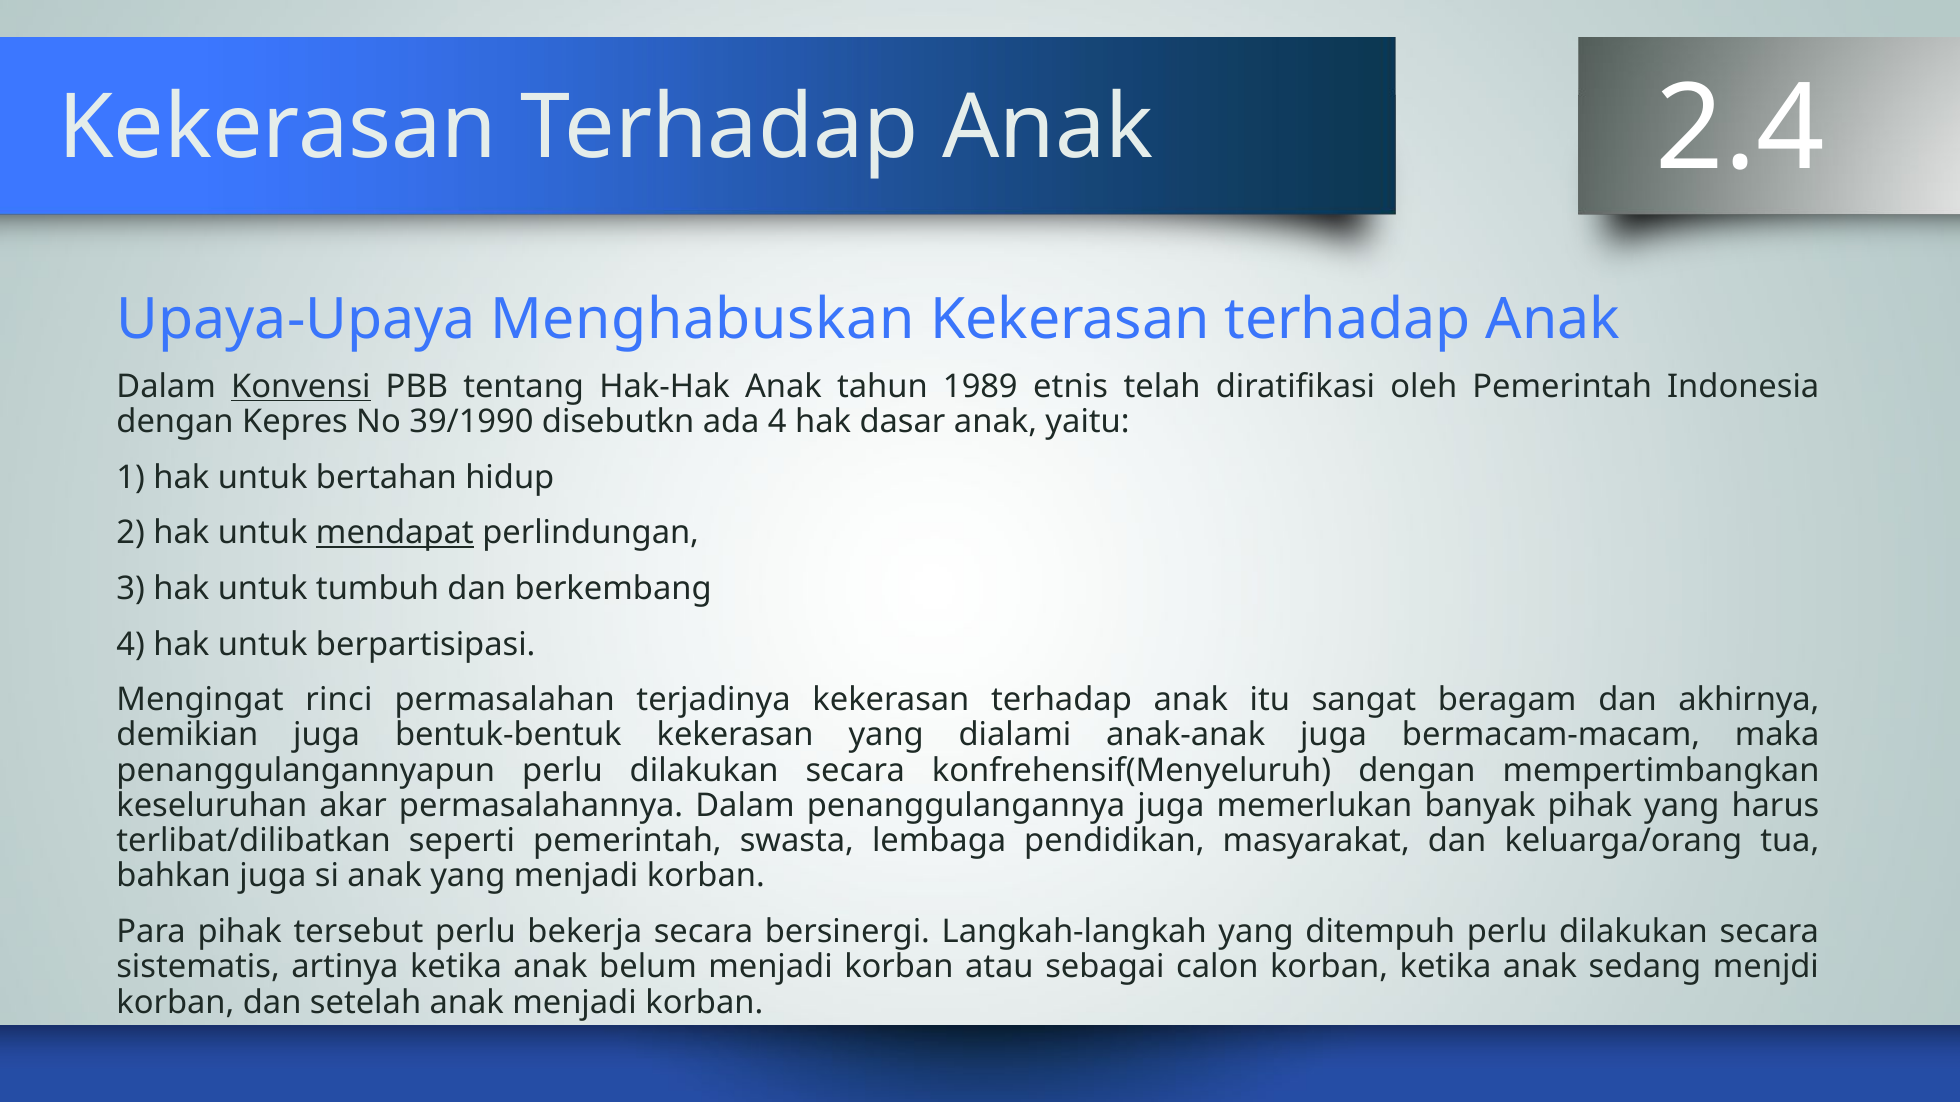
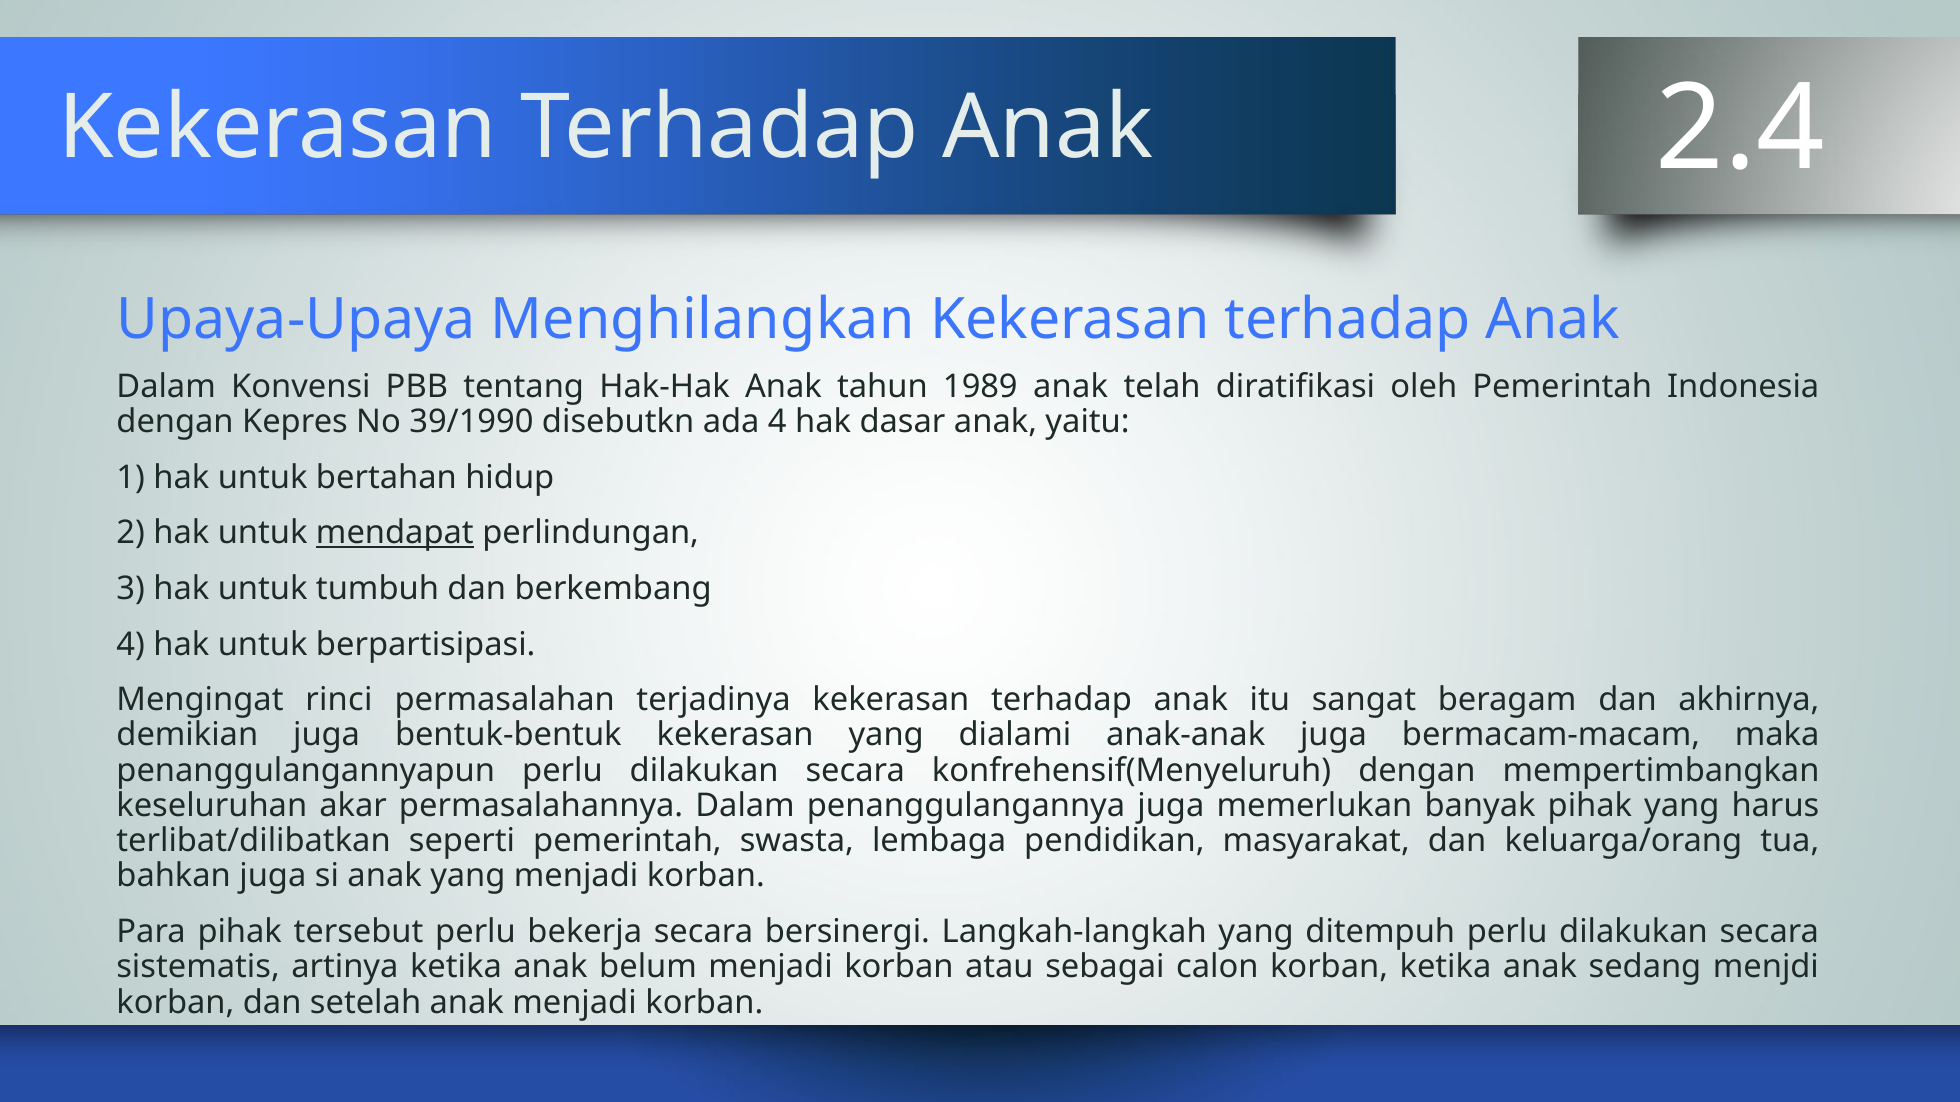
Menghabuskan: Menghabuskan -> Menghilangkan (703, 320)
Konvensi underline: present -> none (301, 387)
1989 etnis: etnis -> anak (1071, 387)
